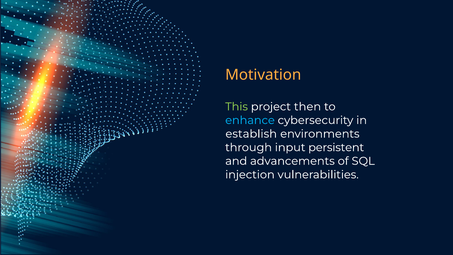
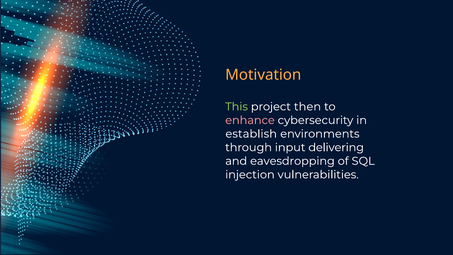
enhance colour: light blue -> pink (250, 120)
persistent: persistent -> delivering (336, 147)
advancements: advancements -> eavesdropping (292, 161)
